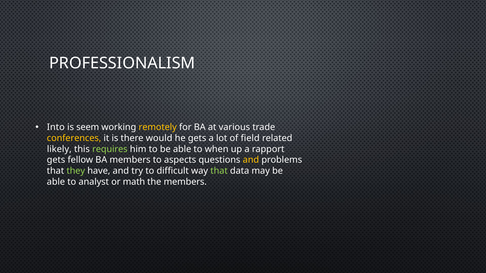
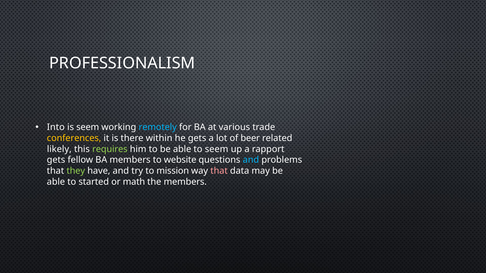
remotely colour: yellow -> light blue (158, 127)
would: would -> within (159, 138)
field: field -> beer (250, 138)
to when: when -> seem (217, 149)
aspects: aspects -> website (180, 160)
and colour: yellow -> light blue (251, 160)
difficult: difficult -> mission (173, 171)
that colour: light green -> pink (219, 171)
analyst: analyst -> started (94, 182)
